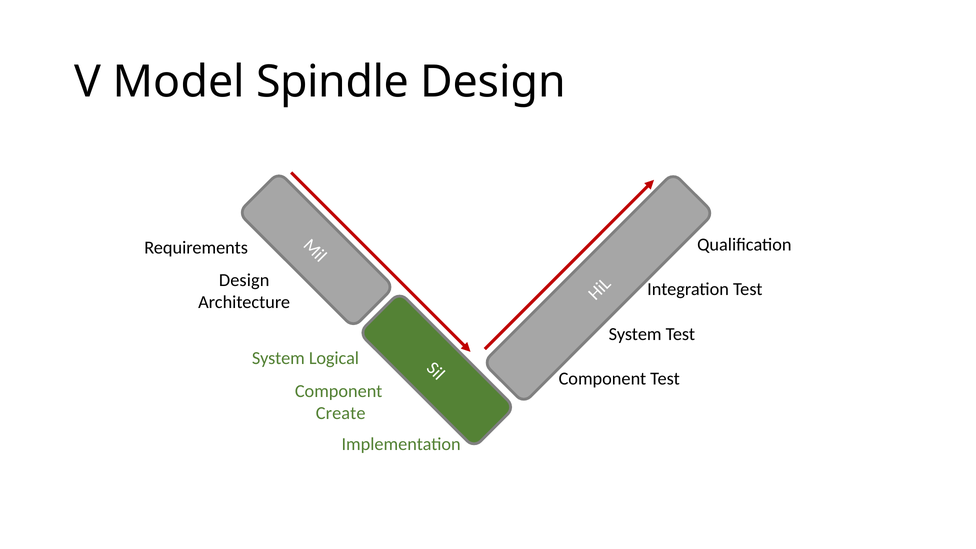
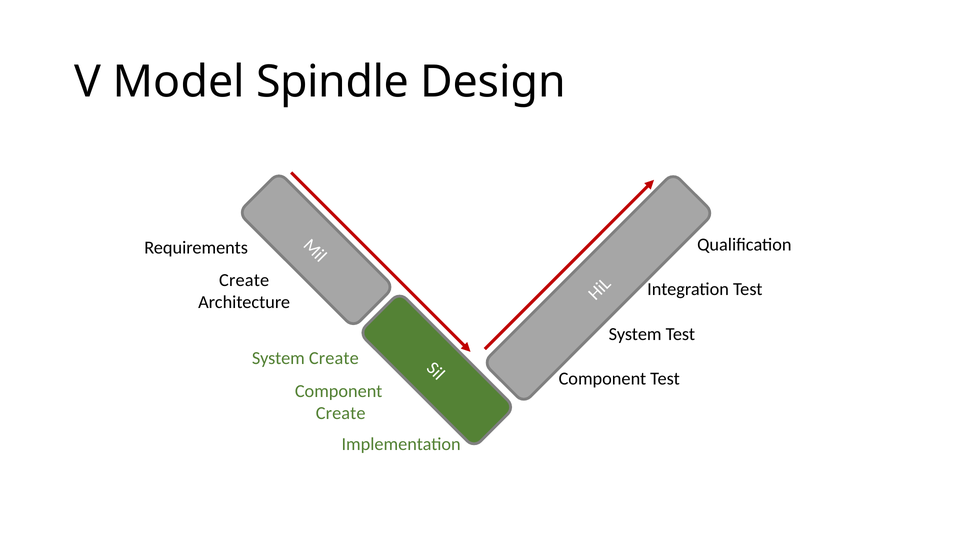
Design: Design -> Create (244, 280)
System Logical: Logical -> Create (334, 358)
